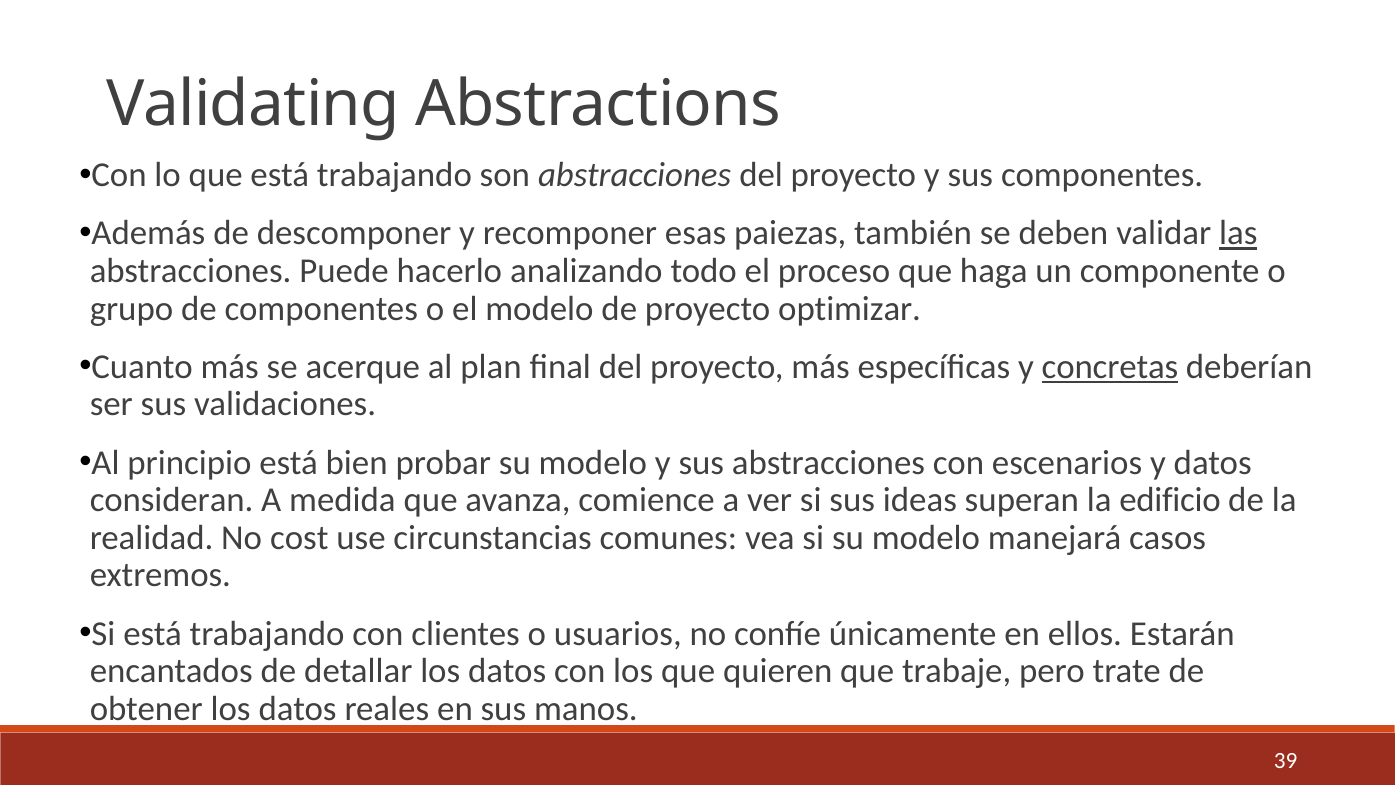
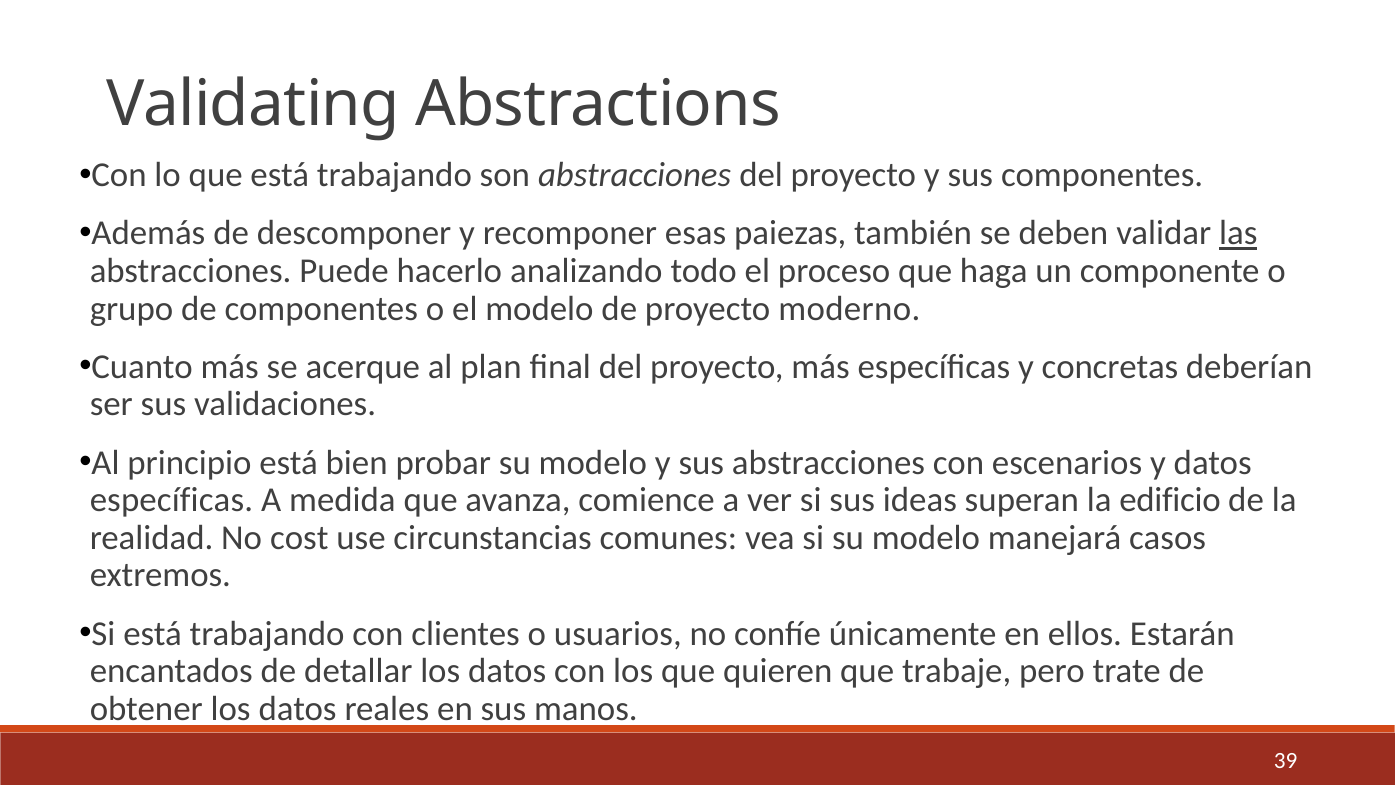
optimizar: optimizar -> moderno (849, 309)
concretas underline: present -> none (1110, 367)
consideran: consideran -> específicas (171, 500)
